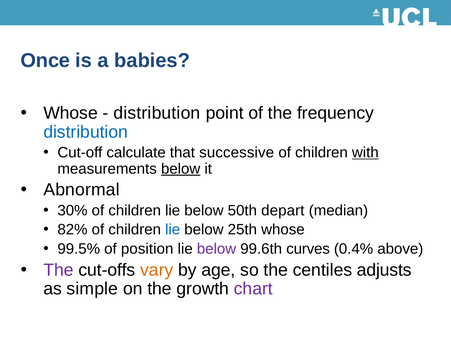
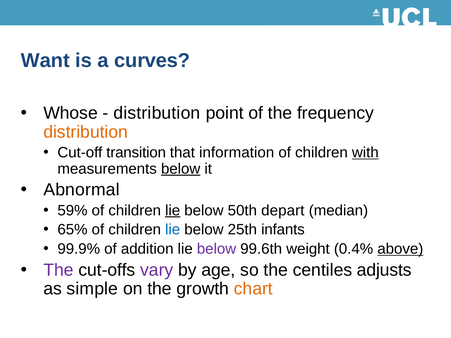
Once: Once -> Want (45, 60)
babies: babies -> curves (152, 60)
distribution colour: blue -> orange (86, 132)
calculate: calculate -> transition (136, 153)
successive: successive -> information (237, 153)
30%: 30% -> 59% (72, 211)
lie underline: none -> present (173, 211)
82%: 82% -> 65% (72, 230)
25th whose: whose -> infants (283, 230)
99.5%: 99.5% -> 99.9% (79, 249)
position: position -> addition (147, 249)
curves: curves -> weight (308, 249)
above underline: none -> present (400, 249)
vary colour: orange -> purple (157, 270)
chart colour: purple -> orange (253, 289)
